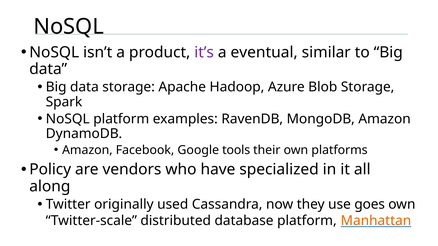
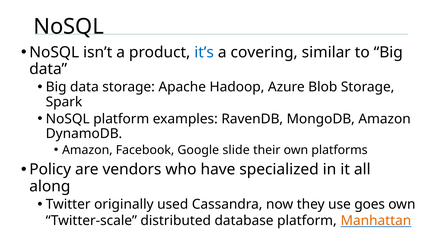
it’s colour: purple -> blue (204, 52)
eventual: eventual -> covering (264, 52)
tools: tools -> slide (236, 150)
